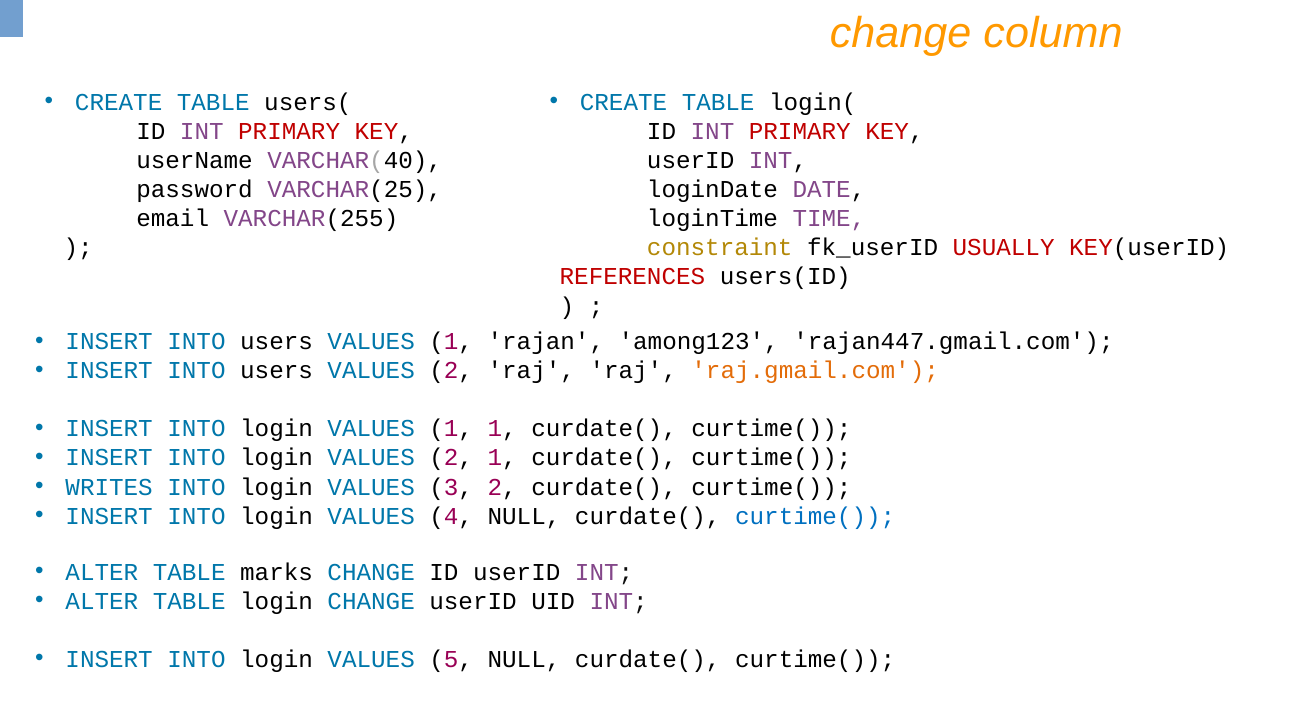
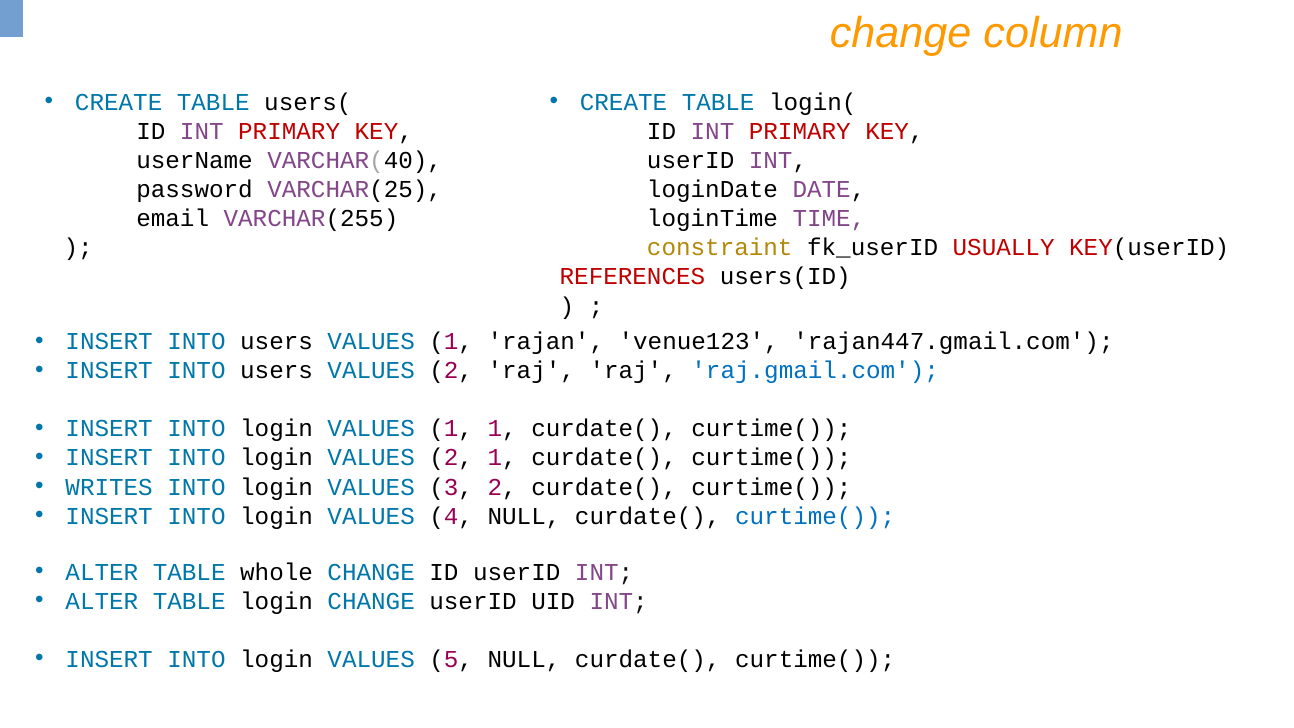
among123: among123 -> venue123 (699, 341)
raj.gmail.com colour: orange -> blue (815, 370)
marks: marks -> whole (277, 572)
